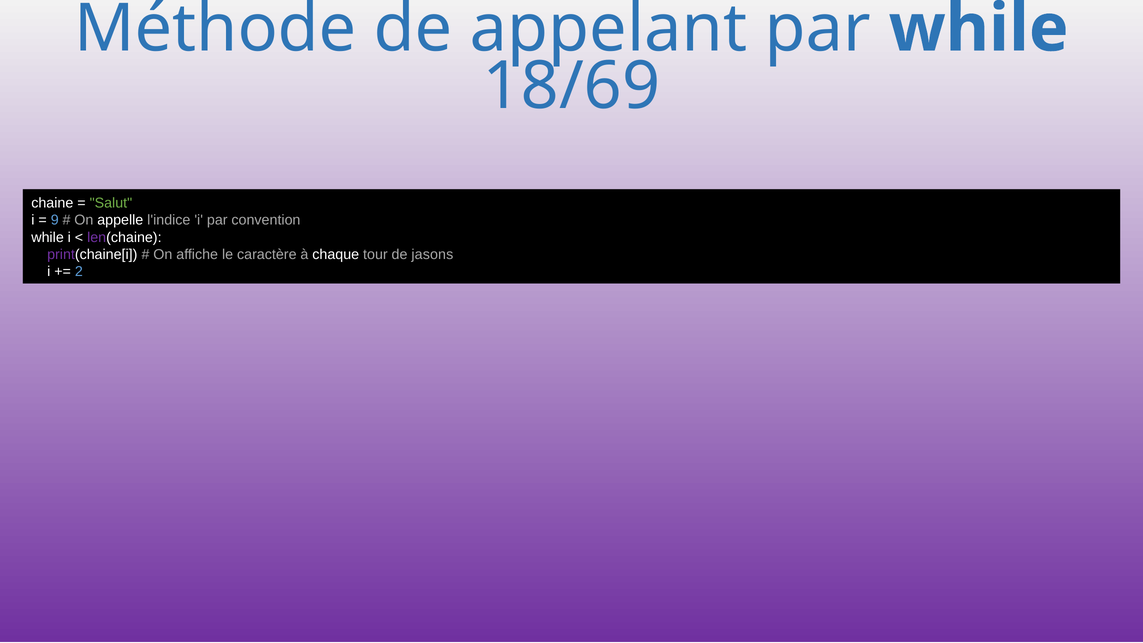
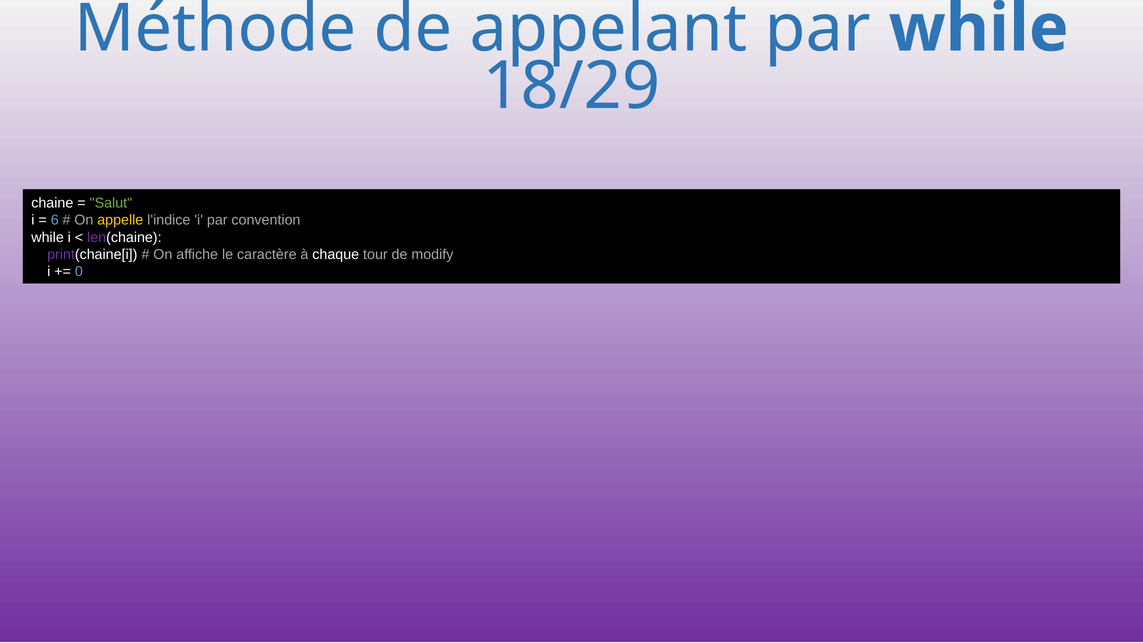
18/69: 18/69 -> 18/29 (571, 86)
9: 9 -> 6 (55, 220)
appelle colour: white -> yellow (120, 220)
jasons: jasons -> modify (432, 254)
2: 2 -> 0 (79, 272)
